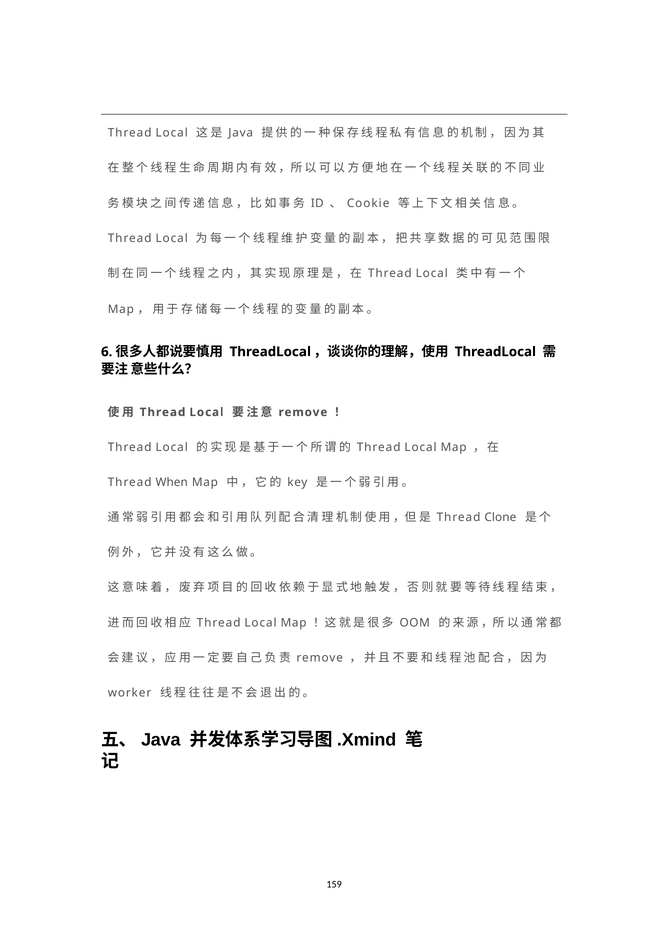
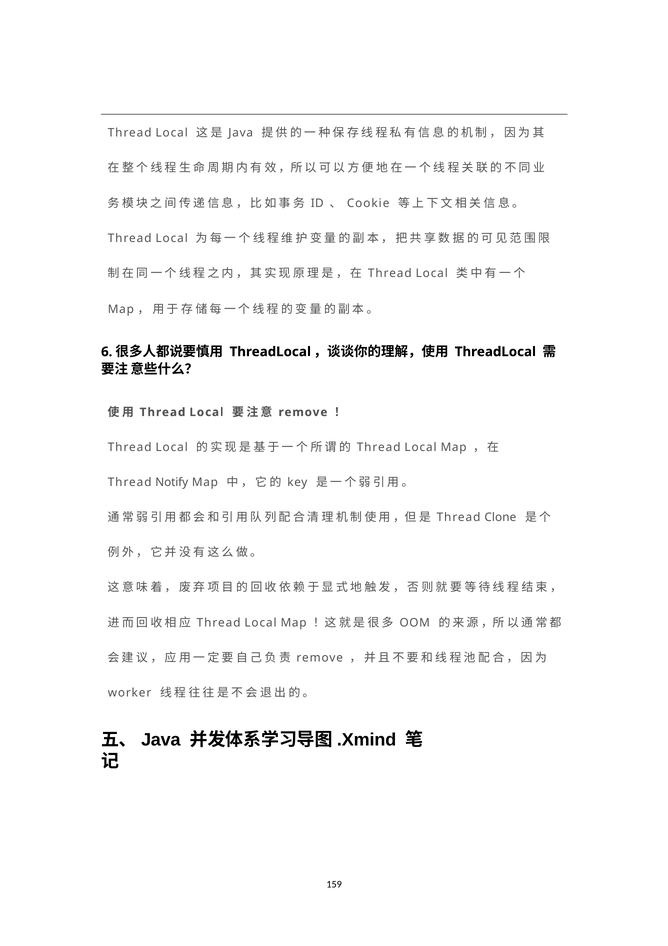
When: When -> Notify (172, 482)
